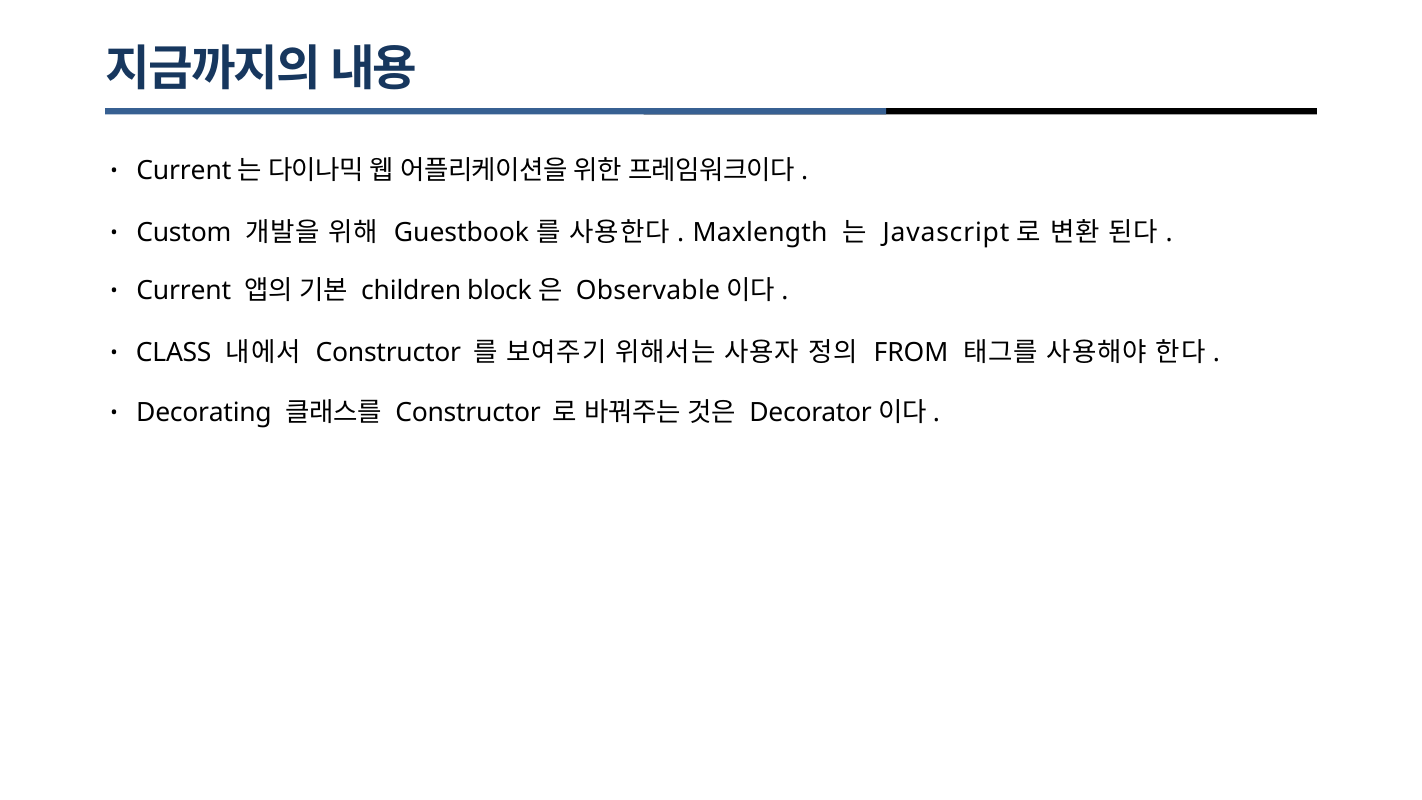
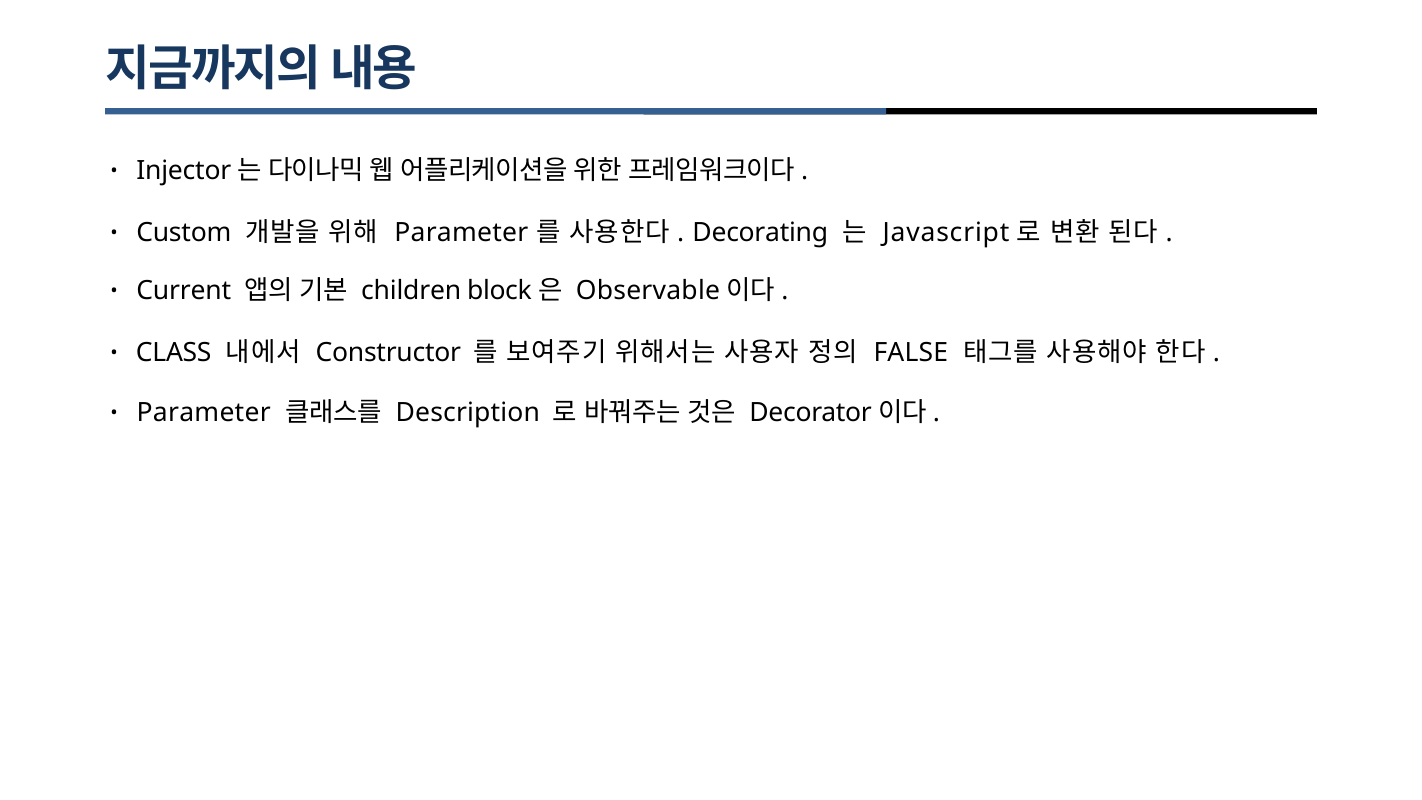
Current: Current -> Injector (184, 171)
Guestbook: Guestbook -> Parameter (461, 233)
Maxlength: Maxlength -> Decorating (760, 233)
FROM: FROM -> FALSE (911, 353)
Decorating: Decorating -> Parameter (204, 413)
Constructor: Constructor -> Description (468, 413)
